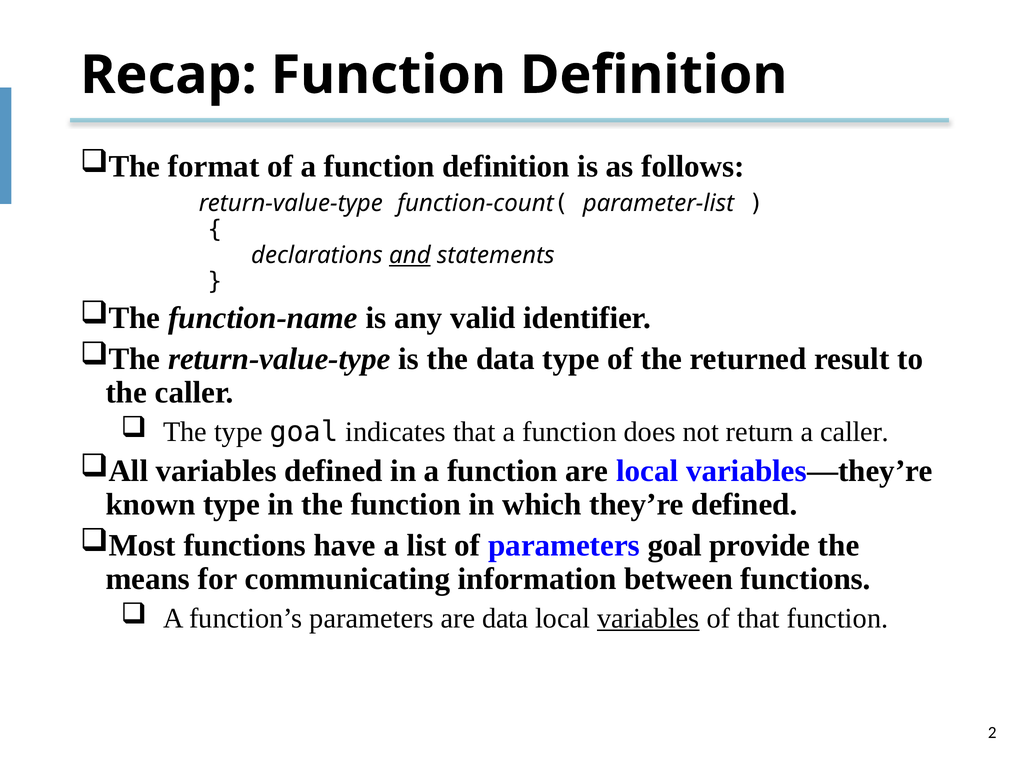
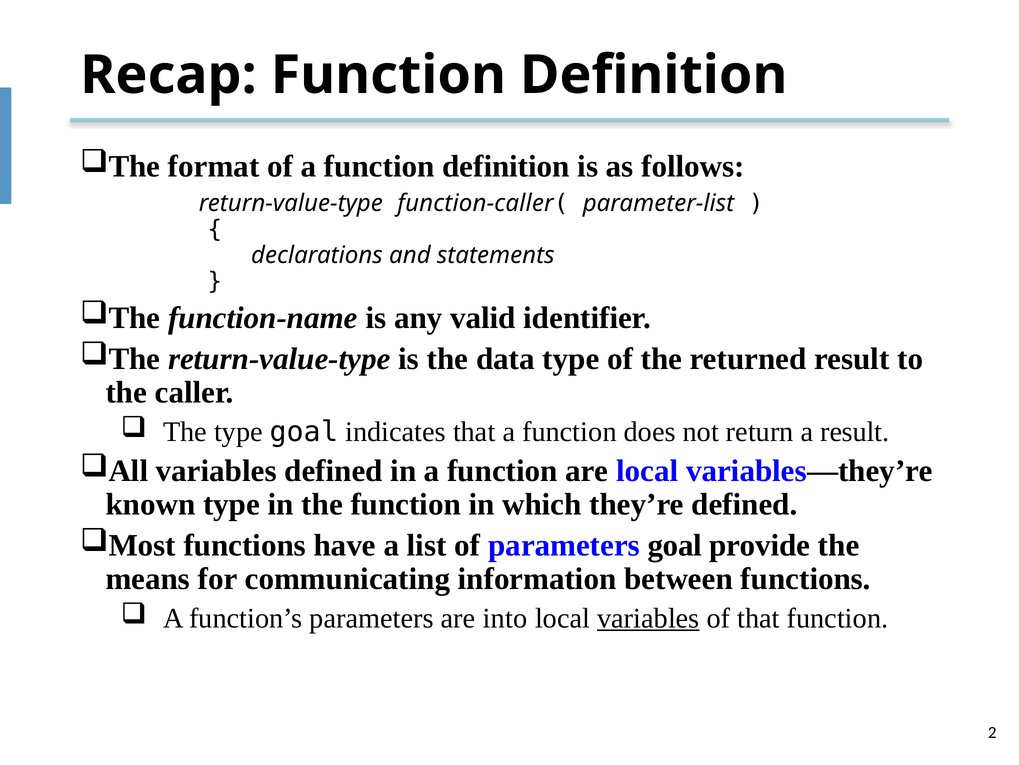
function-count: function-count -> function-caller (476, 203)
and underline: present -> none (410, 255)
a caller: caller -> result (855, 431)
are data: data -> into (505, 618)
